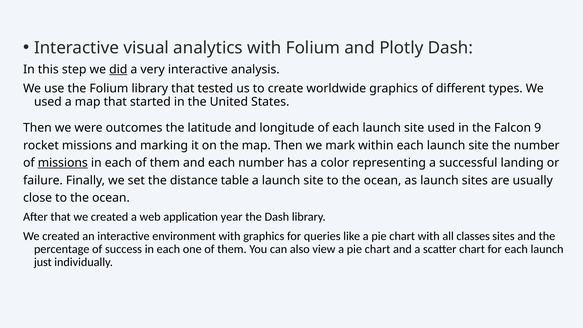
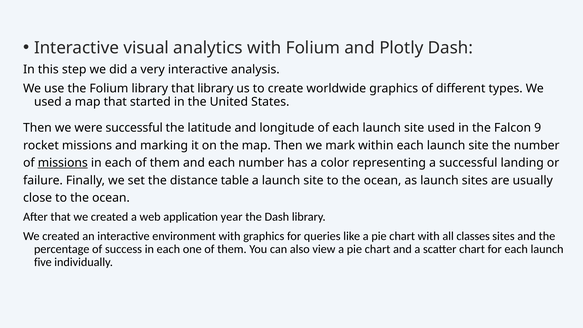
did underline: present -> none (118, 69)
that tested: tested -> library (215, 89)
were outcomes: outcomes -> successful (134, 128)
just: just -> five (43, 262)
